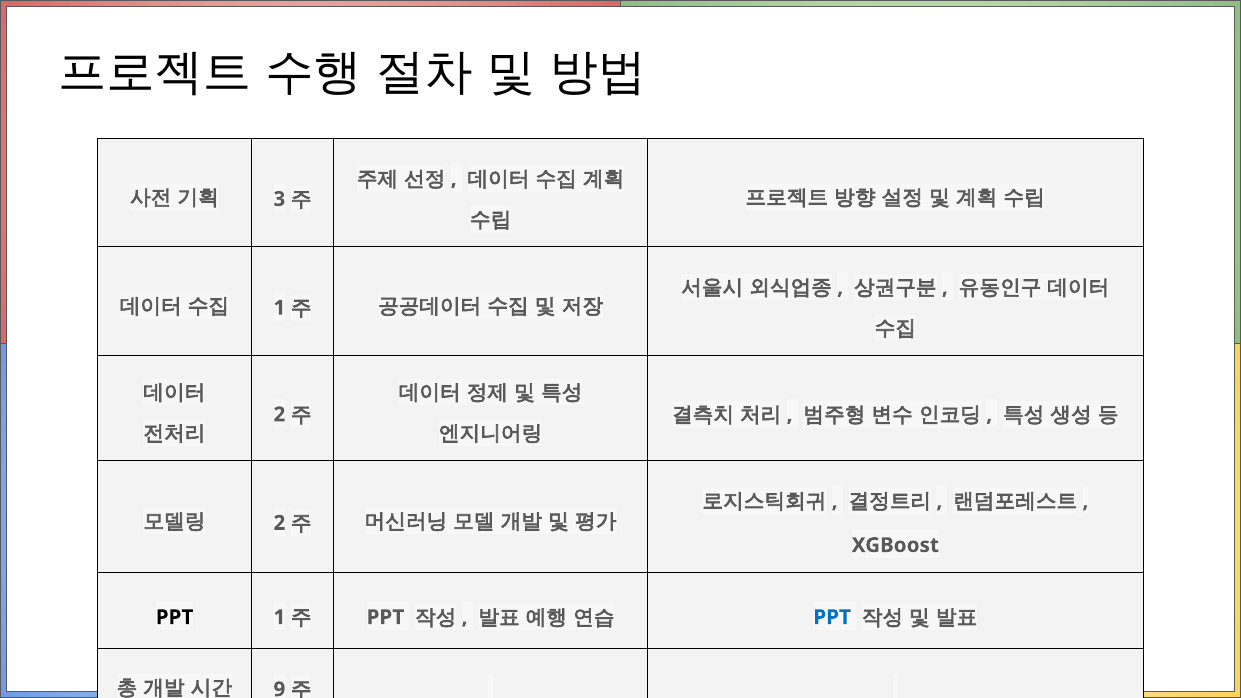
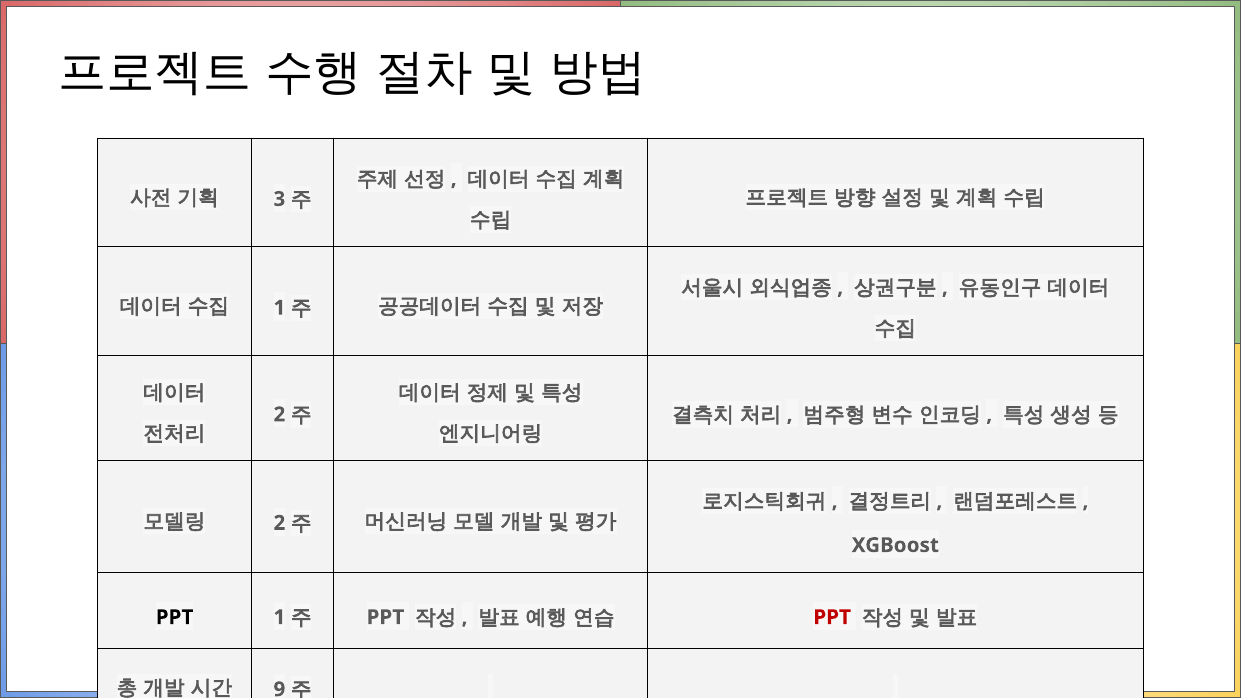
PPT colour: blue -> red (832, 617)
